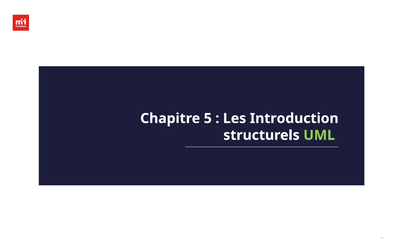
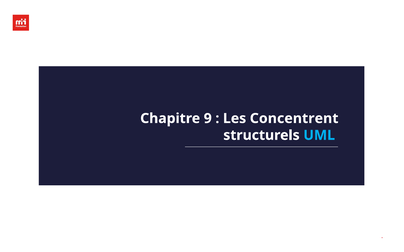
5: 5 -> 9 (208, 119)
Introduction: Introduction -> Concentrent (294, 119)
UML colour: light green -> light blue (319, 135)
